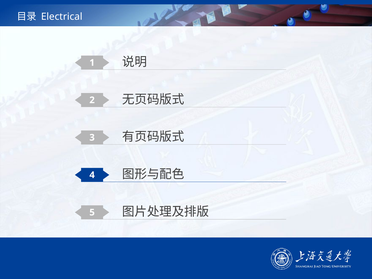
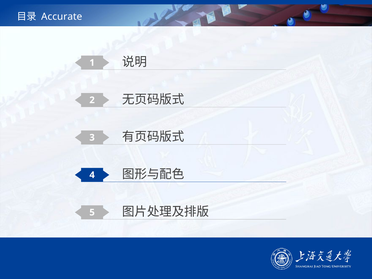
Electrical: Electrical -> Accurate (62, 17)
